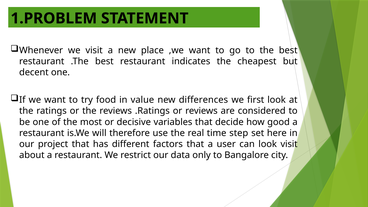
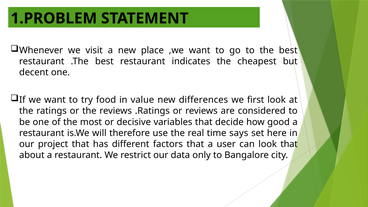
step: step -> says (239, 133)
look visit: visit -> that (289, 144)
